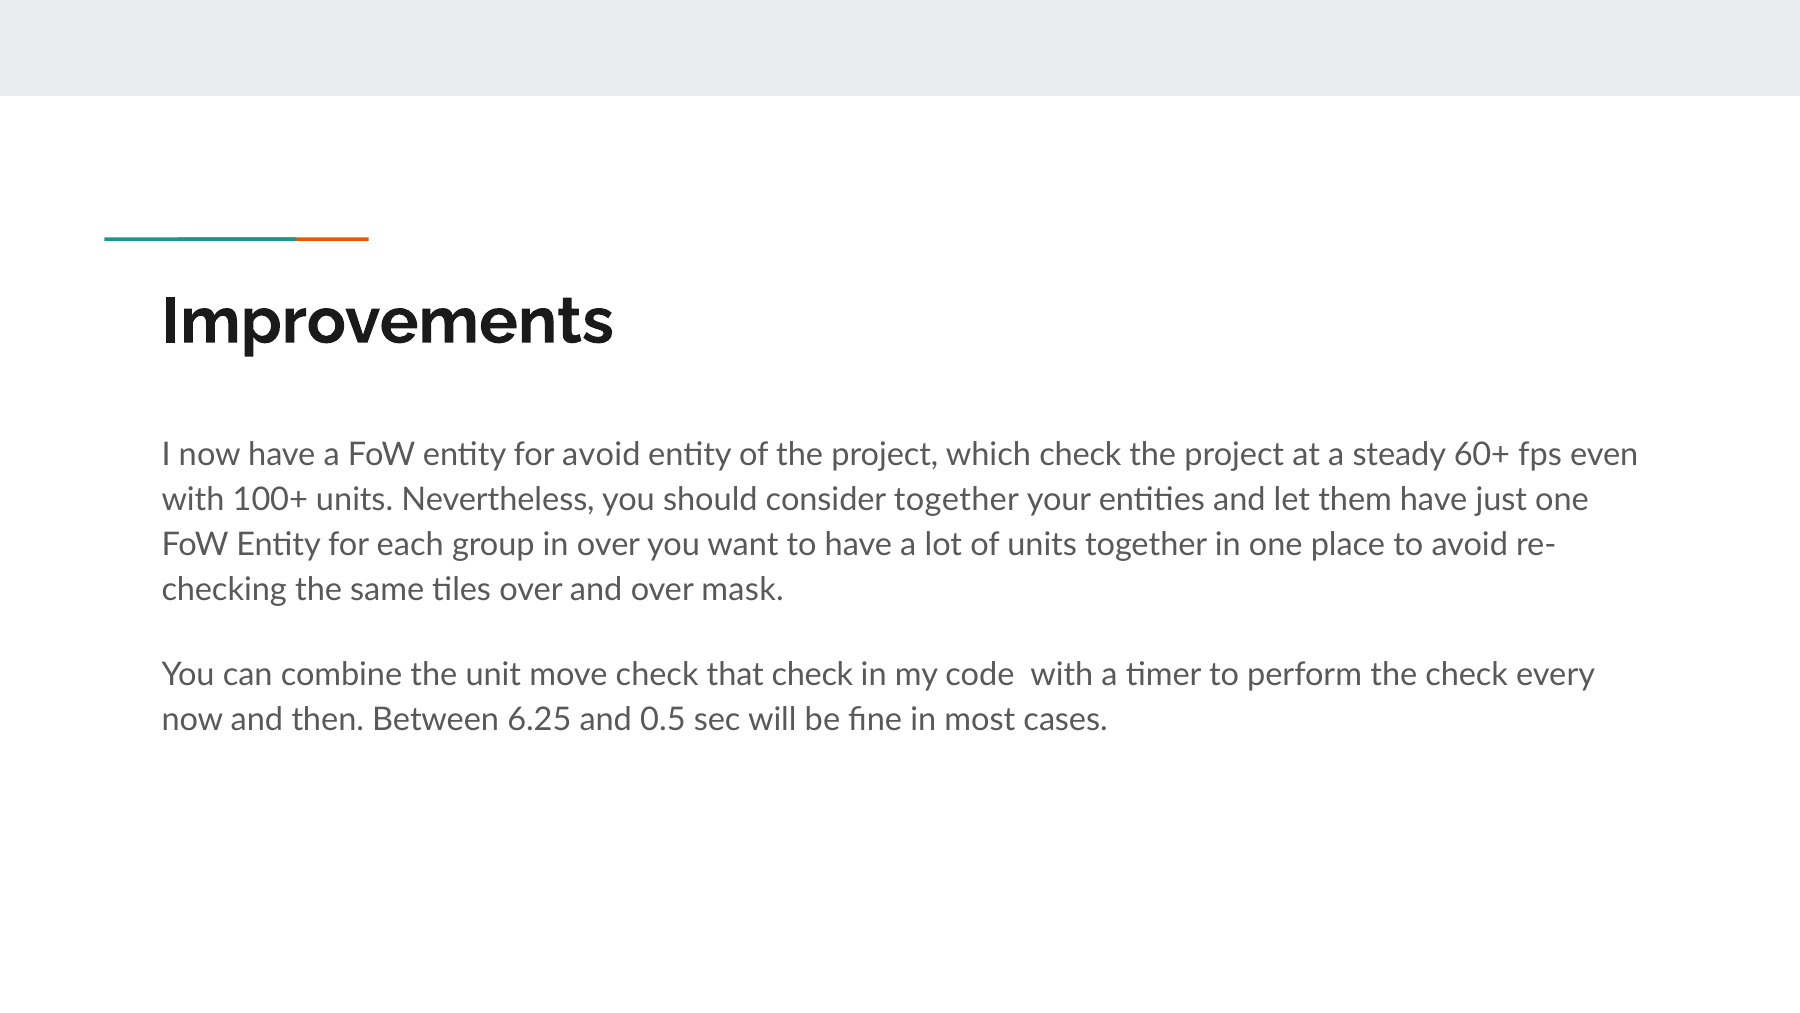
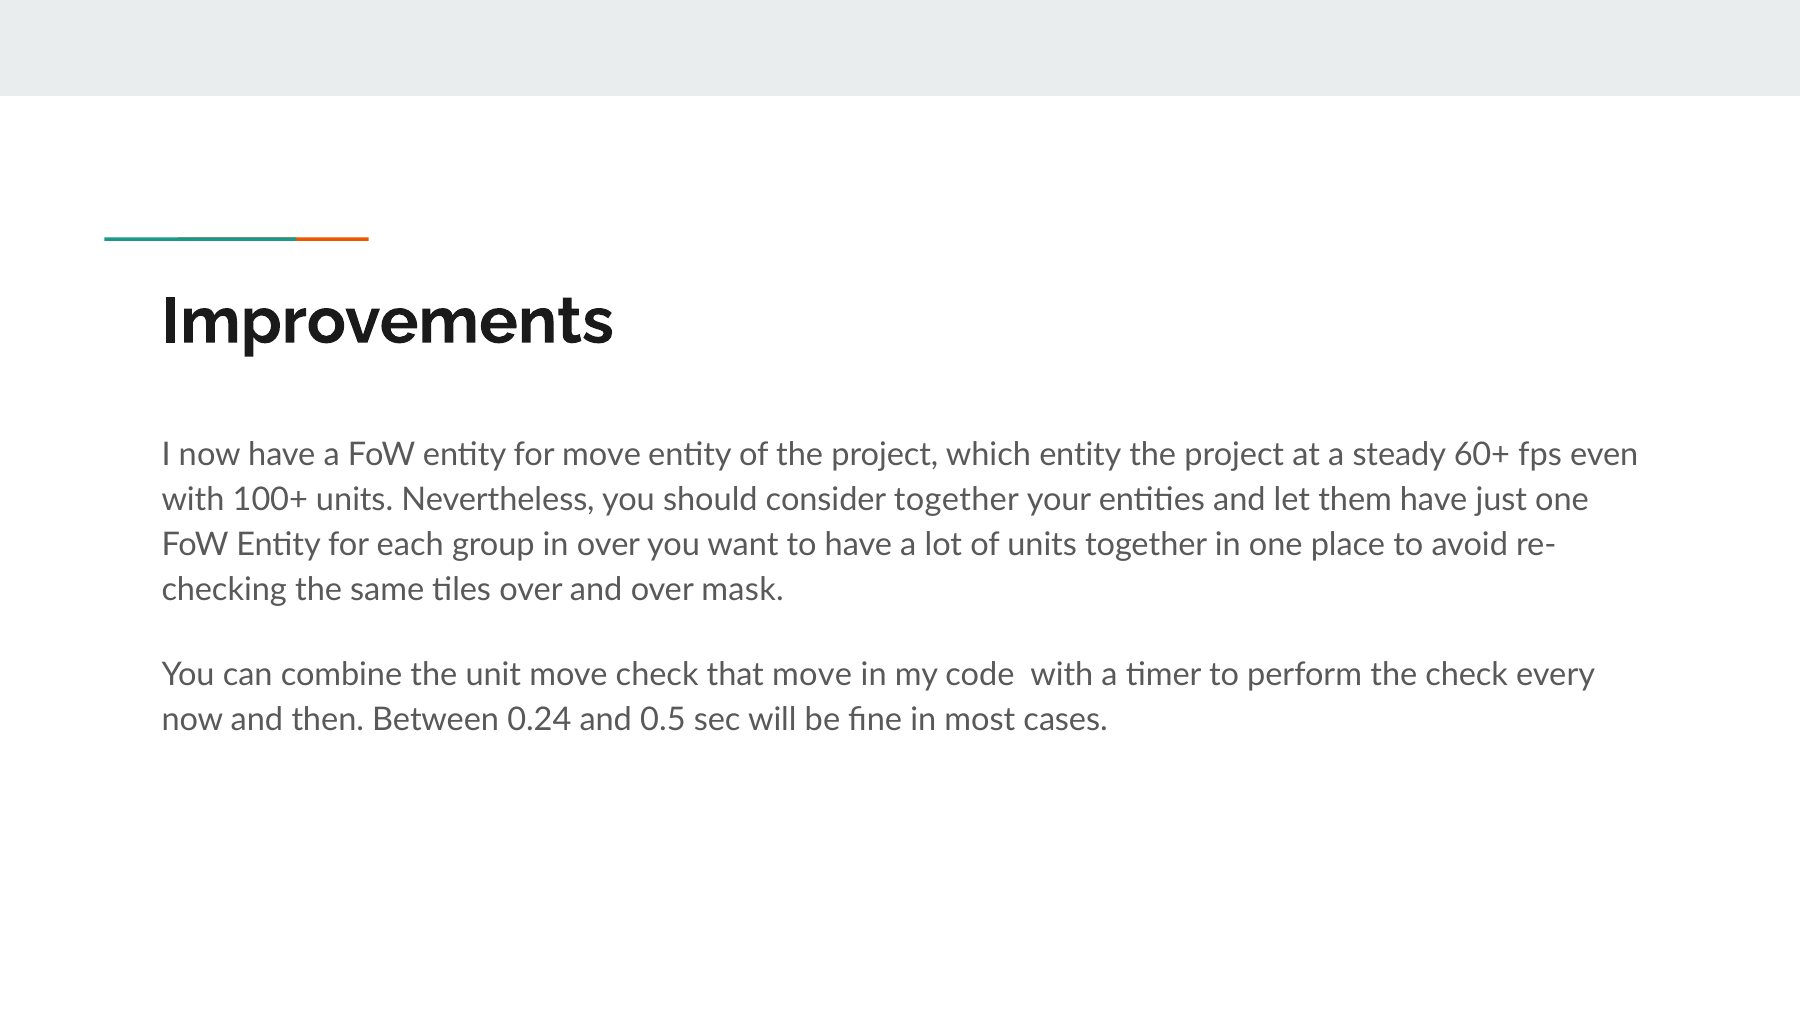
for avoid: avoid -> move (602, 455)
which check: check -> entity (1080, 455)
that check: check -> move (812, 674)
6.25: 6.25 -> 0.24 (539, 719)
